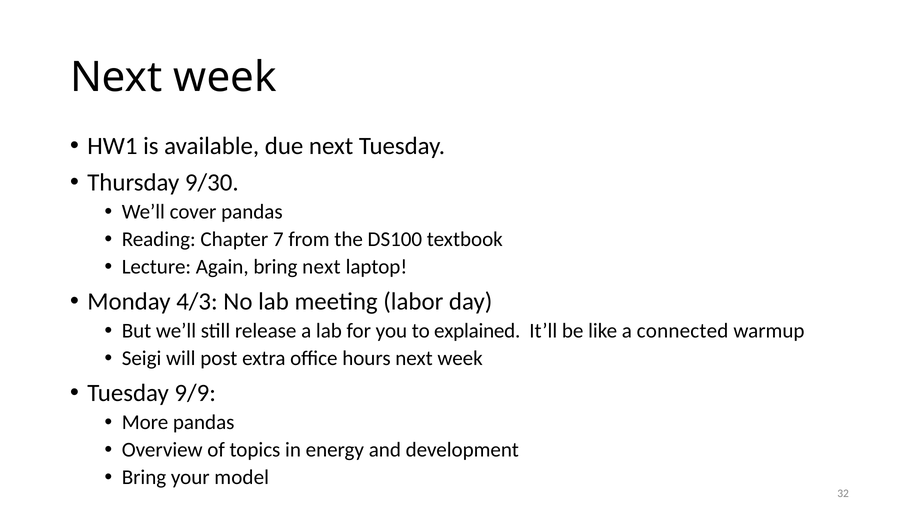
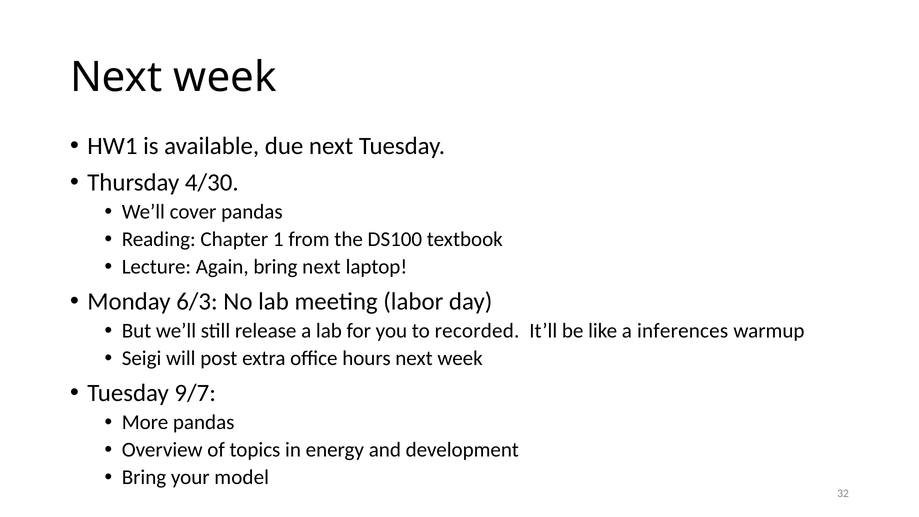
9/30: 9/30 -> 4/30 (212, 182)
7: 7 -> 1 (278, 239)
4/3: 4/3 -> 6/3 (197, 301)
explained: explained -> recorded (477, 331)
connected: connected -> inferences (683, 331)
9/9: 9/9 -> 9/7 (195, 393)
